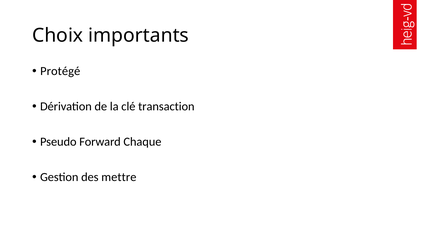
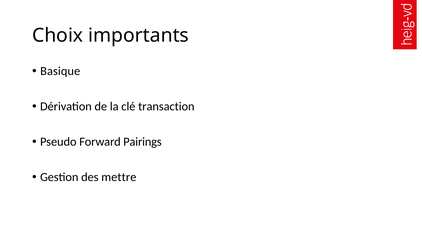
Protégé: Protégé -> Basique (60, 71)
Chaque: Chaque -> Pairings (142, 142)
